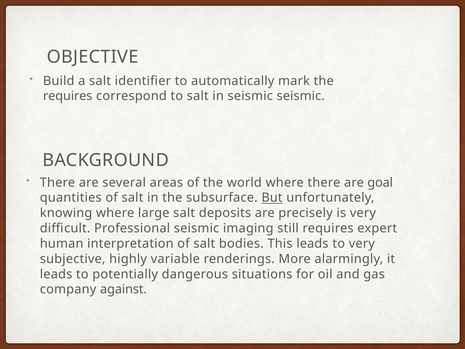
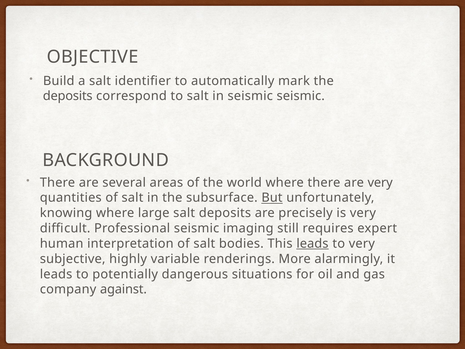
requires: requires -> deposits (68, 96)
are goal: goal -> very (380, 182)
leads underline: none -> present (312, 243)
